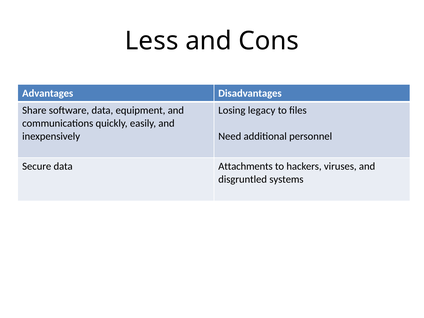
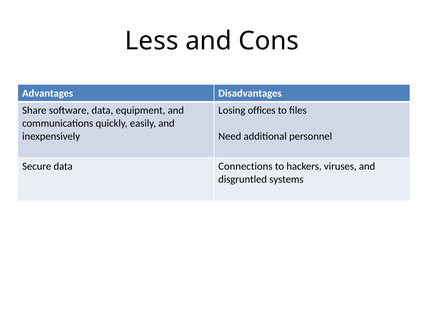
legacy: legacy -> offices (262, 110)
Attachments: Attachments -> Connections (245, 166)
